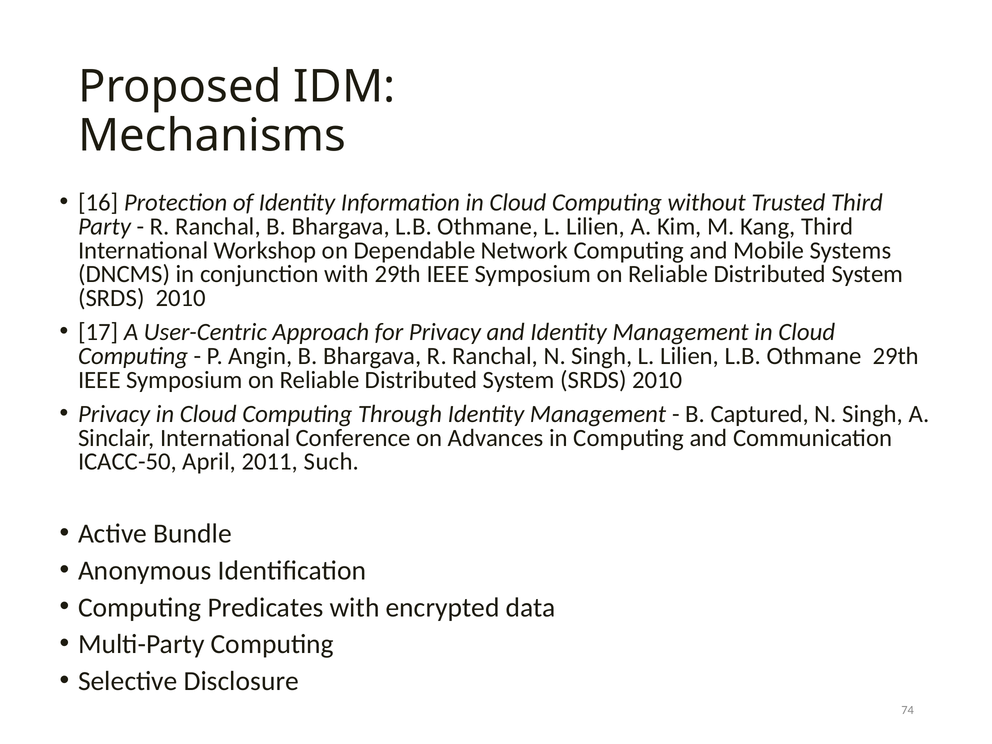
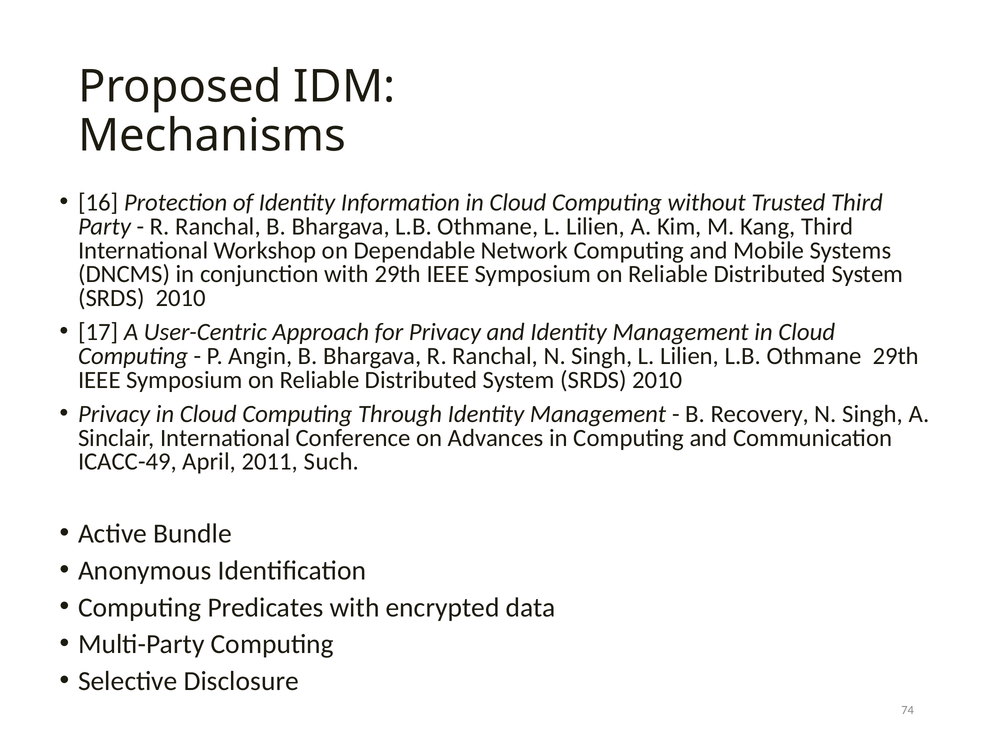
Captured: Captured -> Recovery (760, 414)
ICACC-50: ICACC-50 -> ICACC-49 (128, 462)
